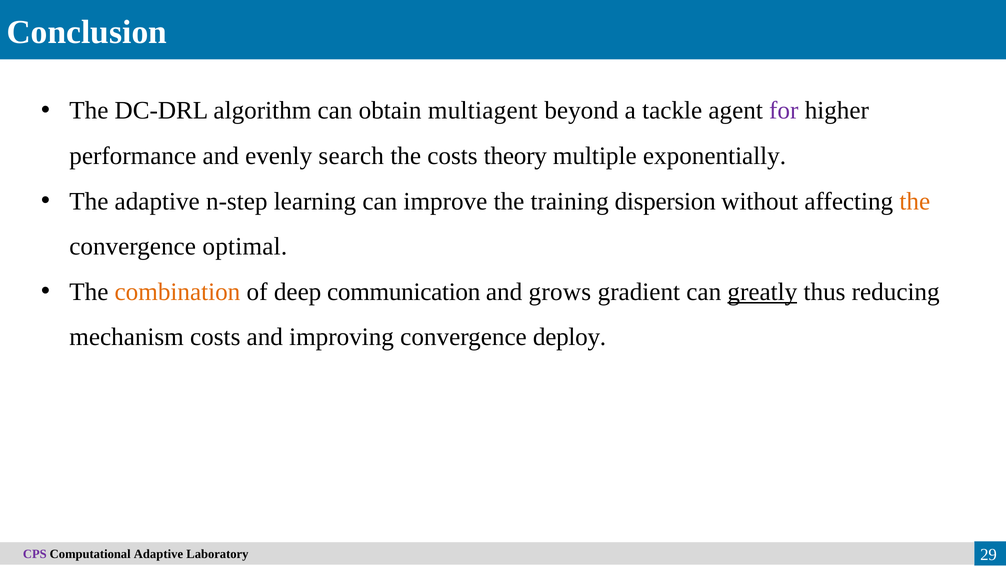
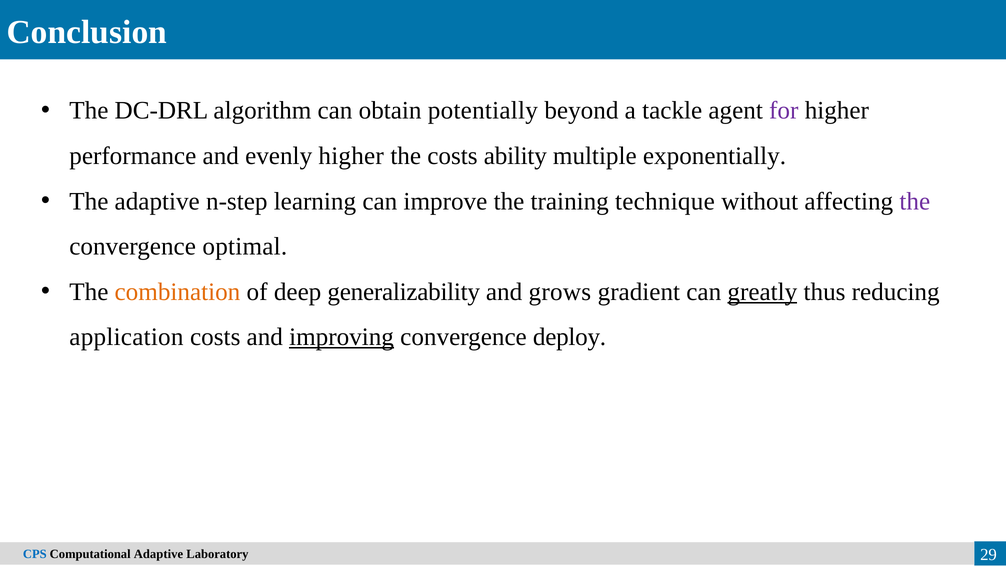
multiagent: multiagent -> potentially (483, 111)
evenly search: search -> higher (351, 156)
theory: theory -> ability (515, 156)
dispersion: dispersion -> technique (665, 201)
the colour: orange -> purple (915, 201)
communication: communication -> generalizability (404, 292)
mechanism: mechanism -> application (126, 337)
improving underline: none -> present (342, 337)
CPS colour: purple -> blue (35, 554)
